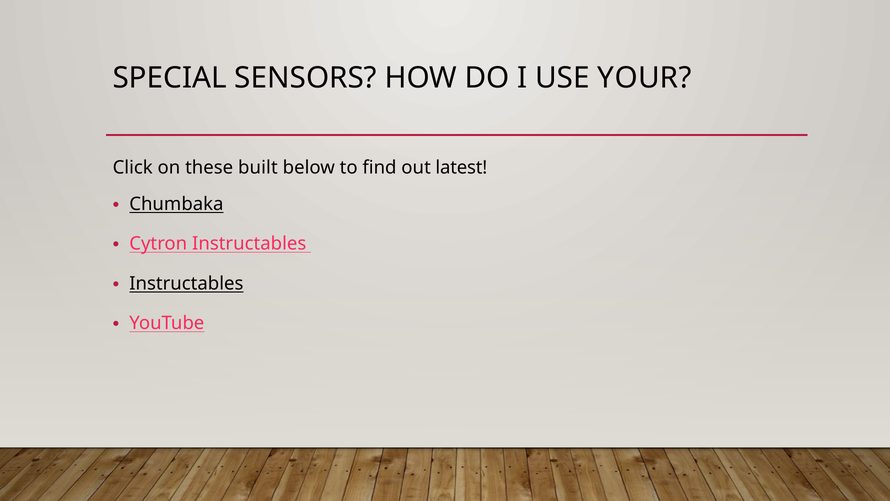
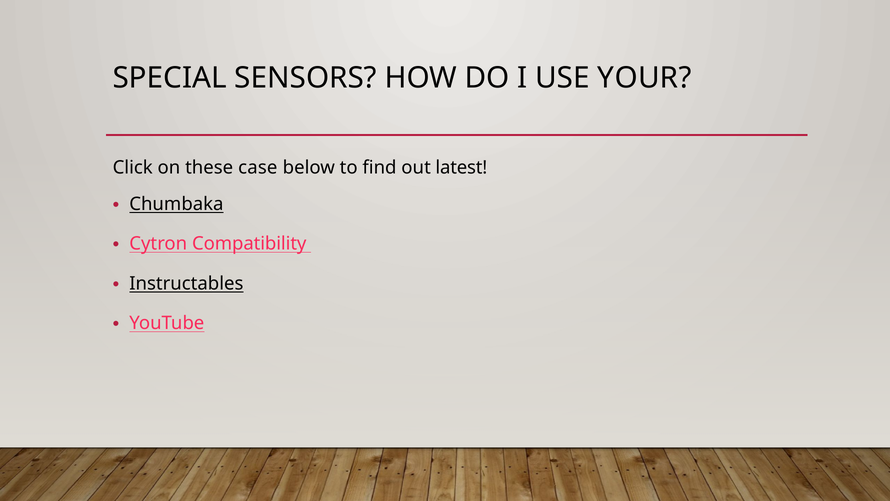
built: built -> case (258, 167)
Cytron Instructables: Instructables -> Compatibility (249, 244)
